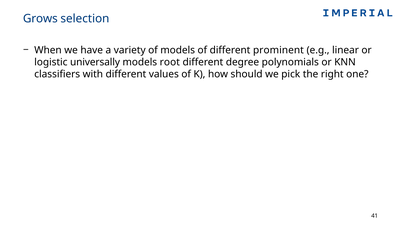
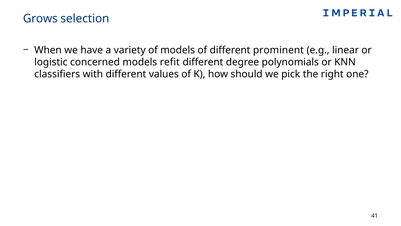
universally: universally -> concerned (95, 62)
root: root -> refit (170, 62)
